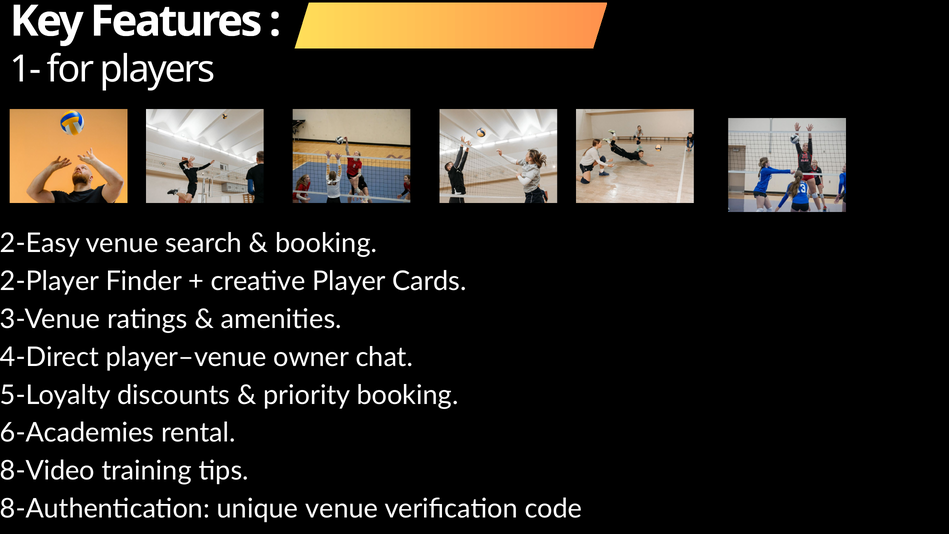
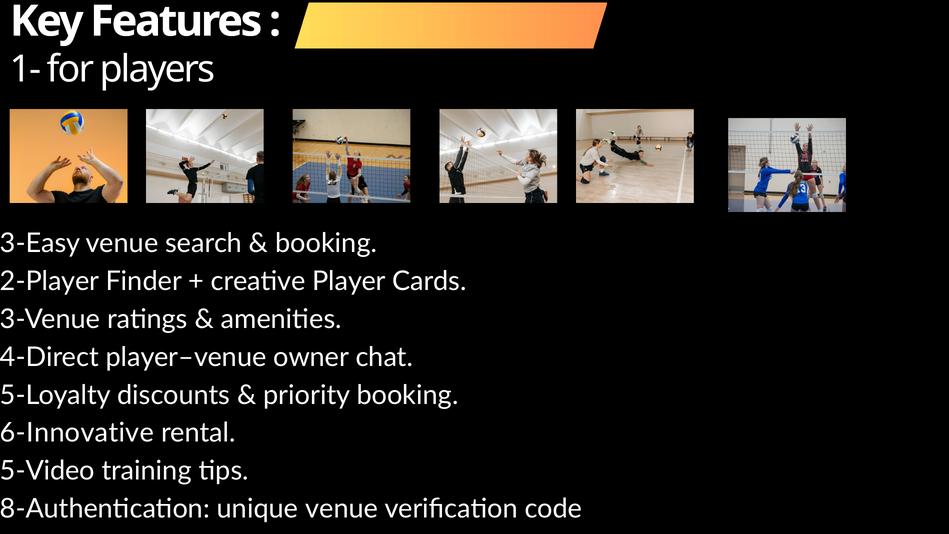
2-Easy: 2-Easy -> 3-Easy (40, 243)
6-Academies: 6-Academies -> 6-Innovative (77, 433)
8-Video: 8-Video -> 5-Video (47, 471)
